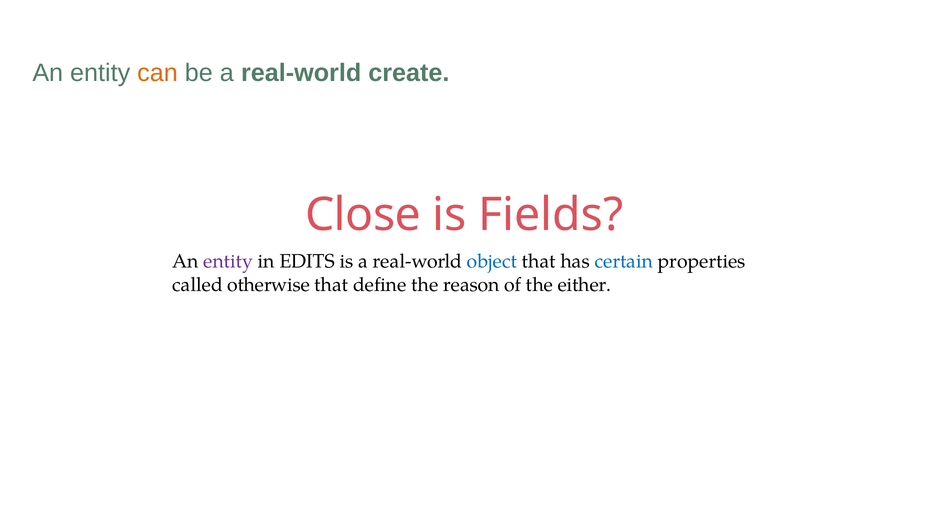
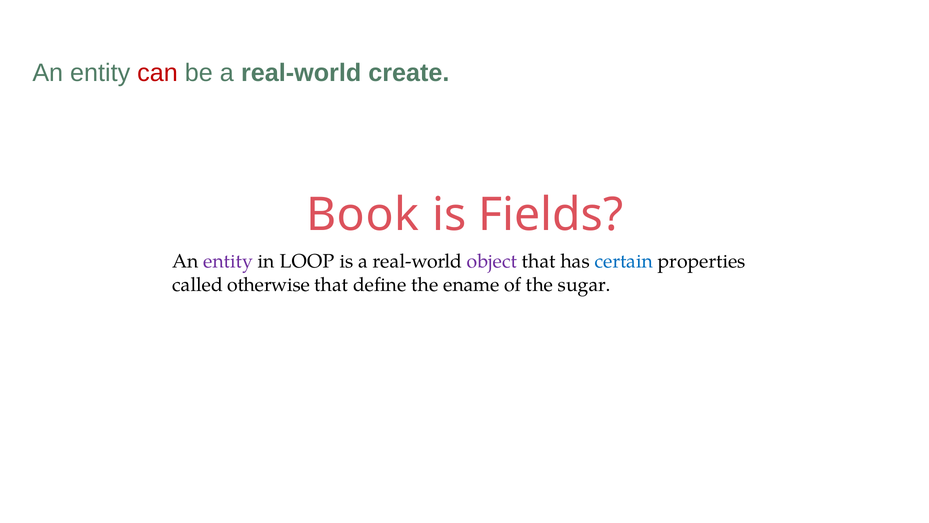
can colour: orange -> red (158, 73)
Close: Close -> Book (363, 215)
EDITS: EDITS -> LOOP (307, 261)
object colour: blue -> purple (492, 261)
reason: reason -> ename (471, 284)
either: either -> sugar (584, 284)
